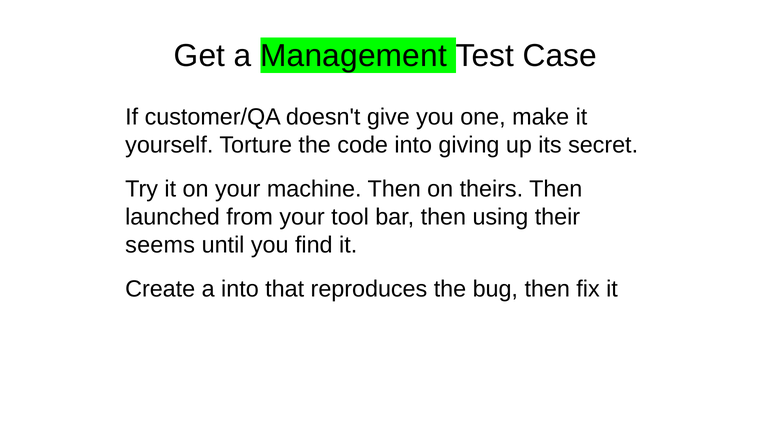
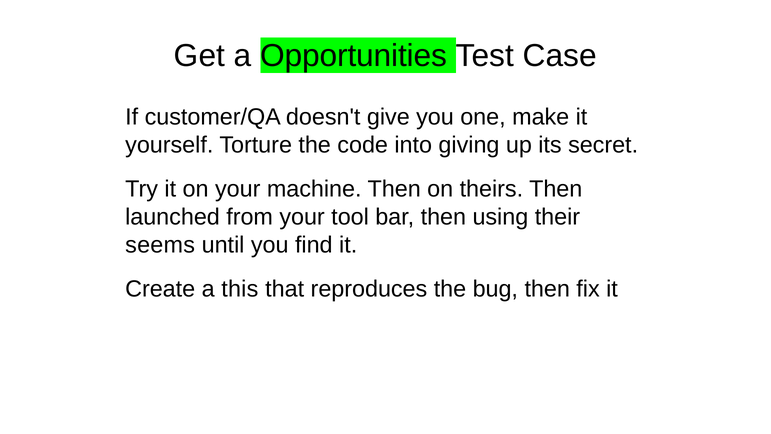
Management: Management -> Opportunities (354, 56)
a into: into -> this (240, 289)
